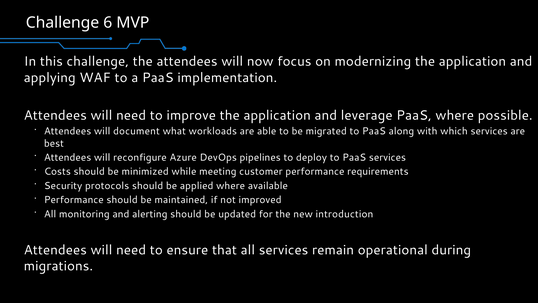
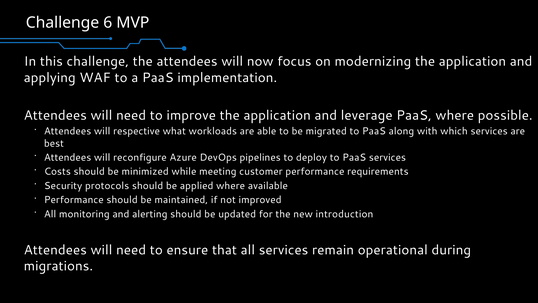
document: document -> respective (137, 131)
